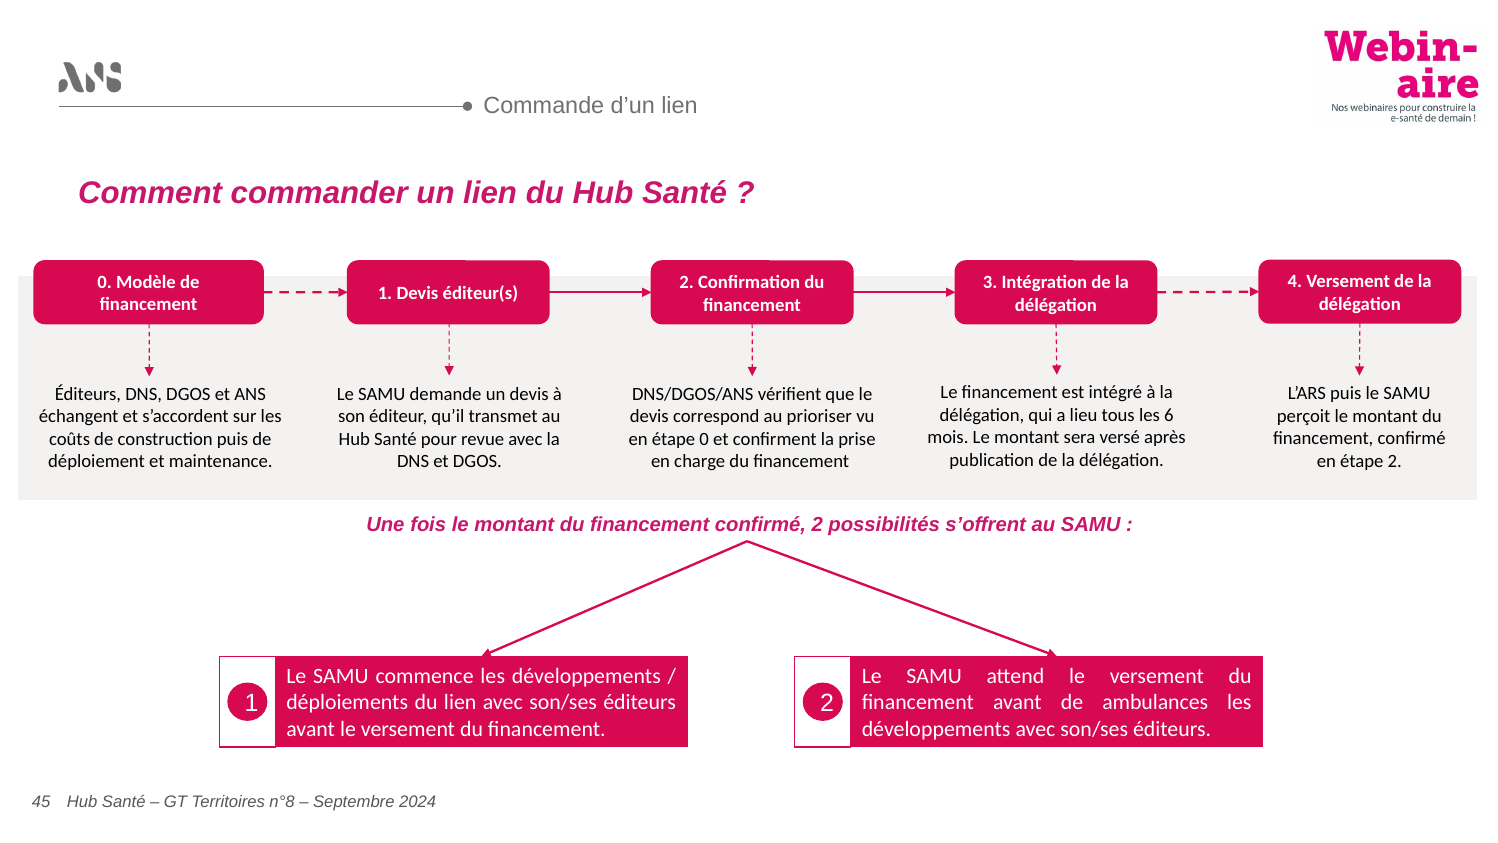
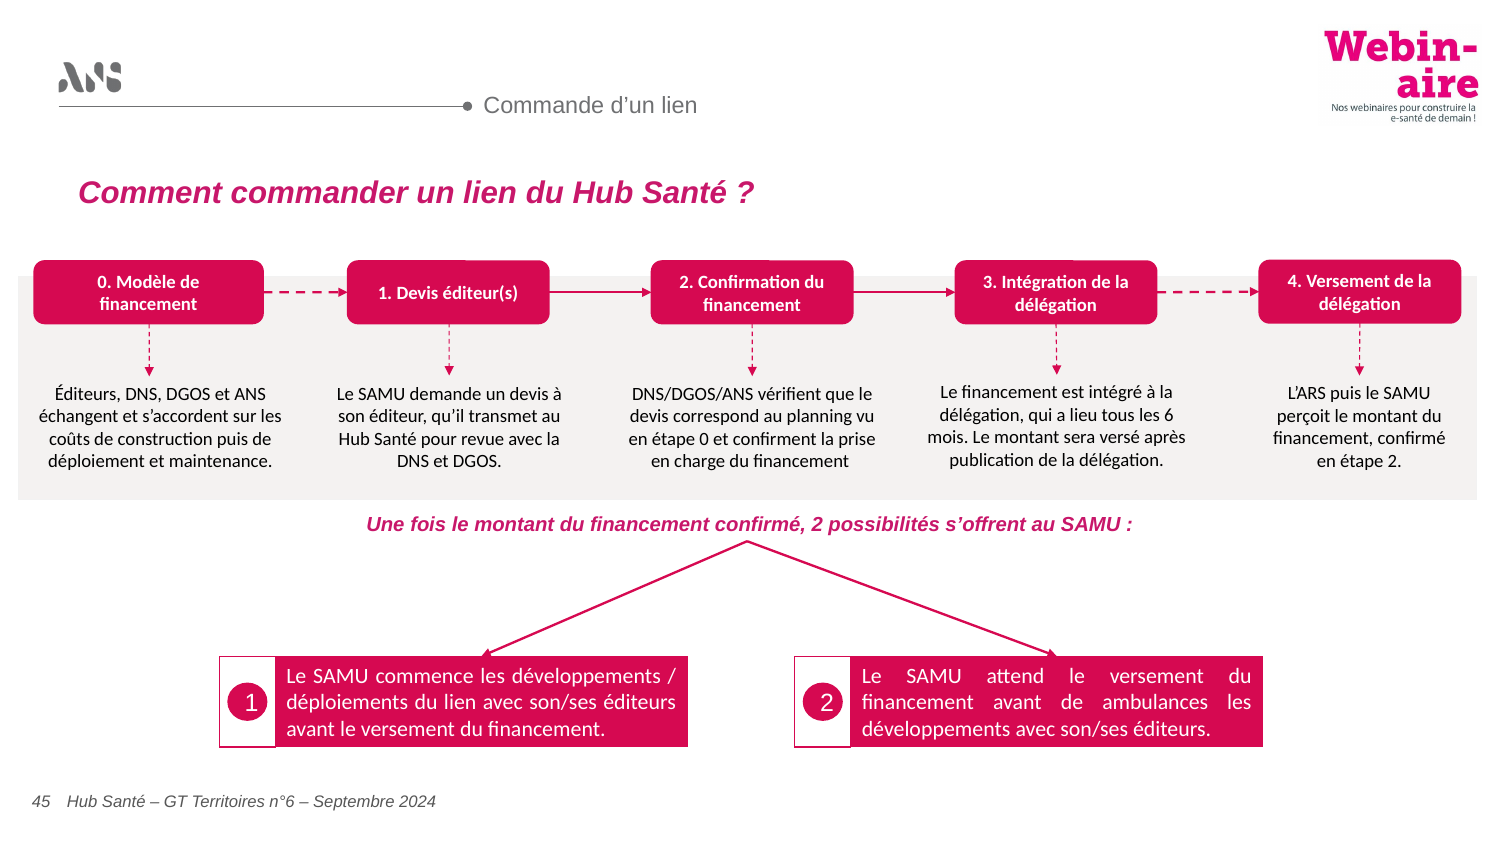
prioriser: prioriser -> planning (819, 416)
n°8: n°8 -> n°6 (282, 802)
